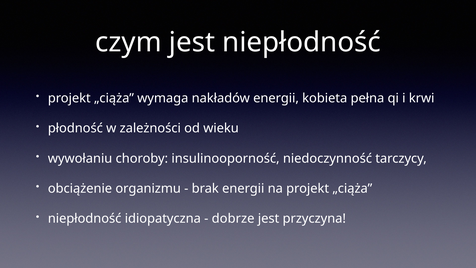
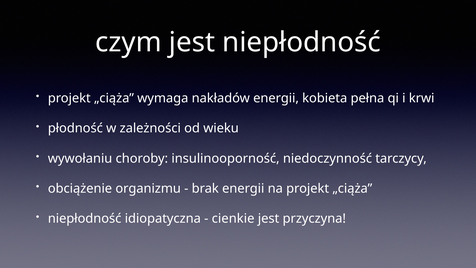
dobrze: dobrze -> cienkie (233, 219)
